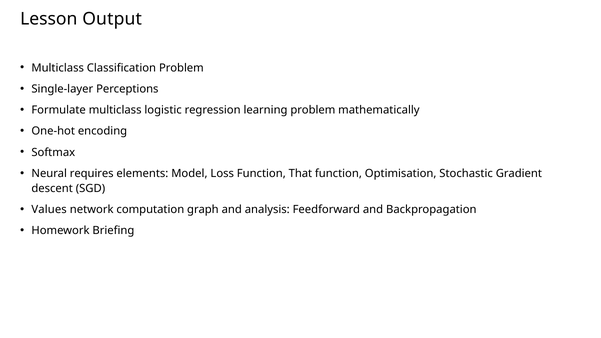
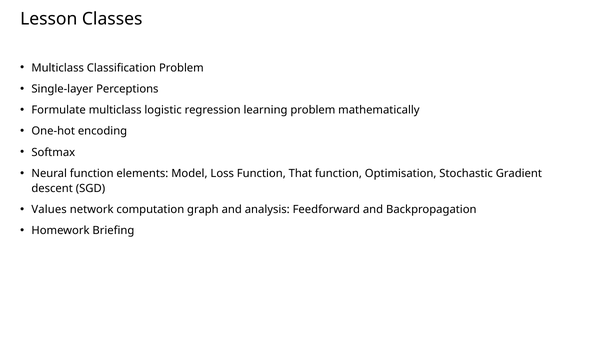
Output: Output -> Classes (112, 19)
Neural requires: requires -> function (92, 174)
